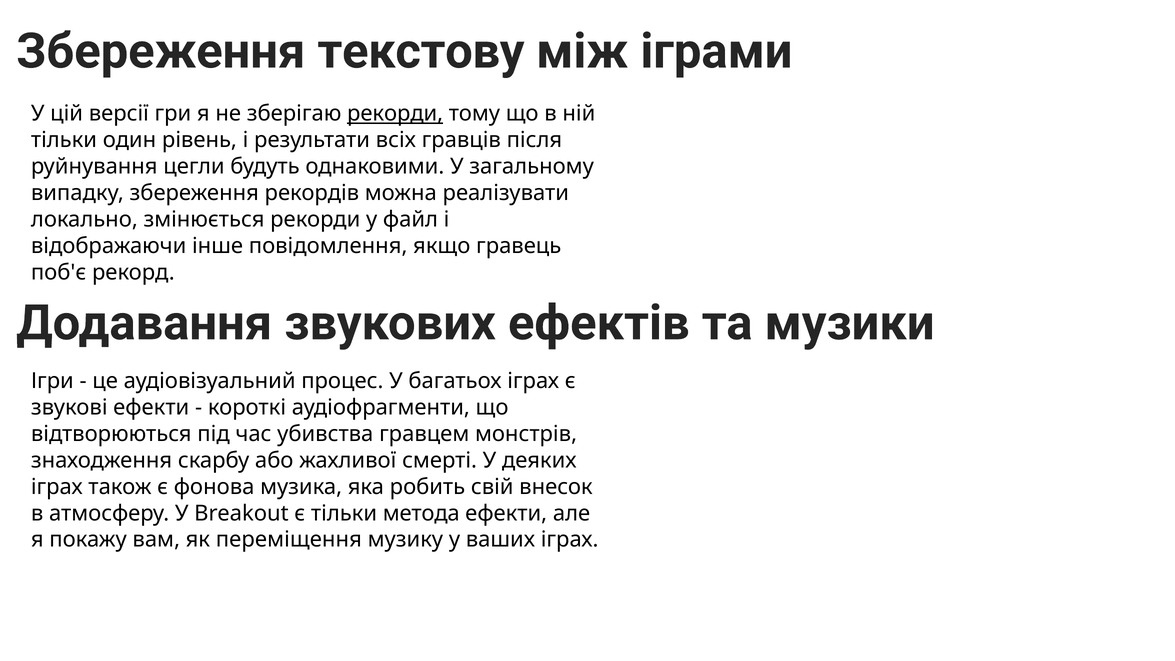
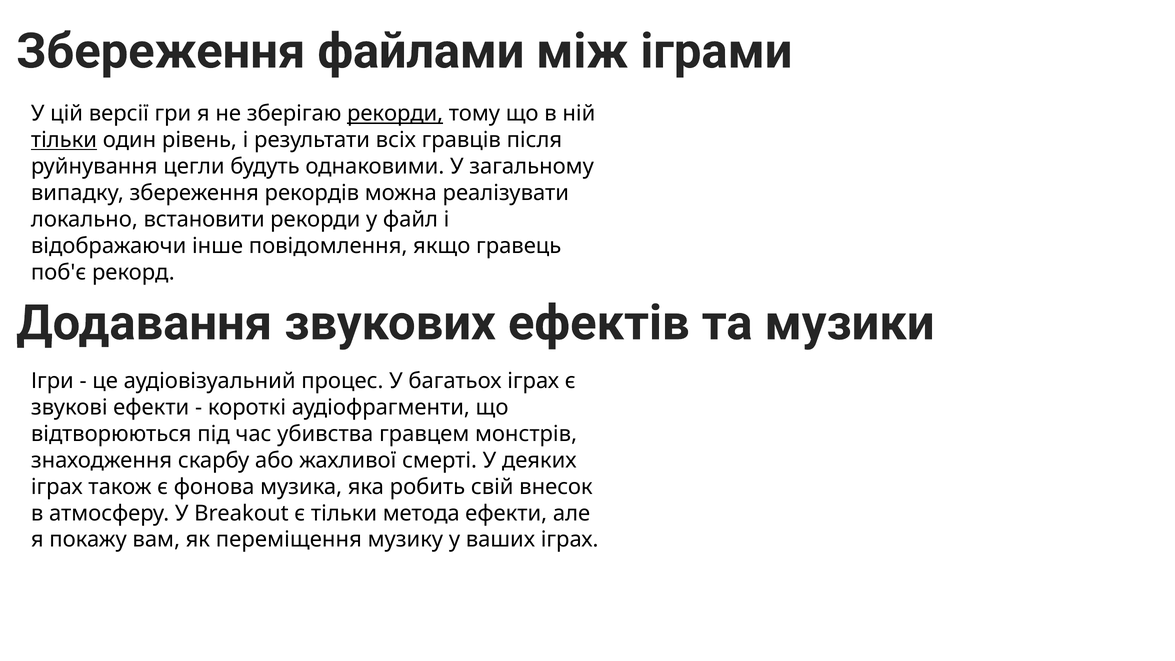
текстову: текстову -> файлами (421, 51)
тільки underline: none -> present (64, 140)
змінюється: змінюється -> встановити (204, 219)
